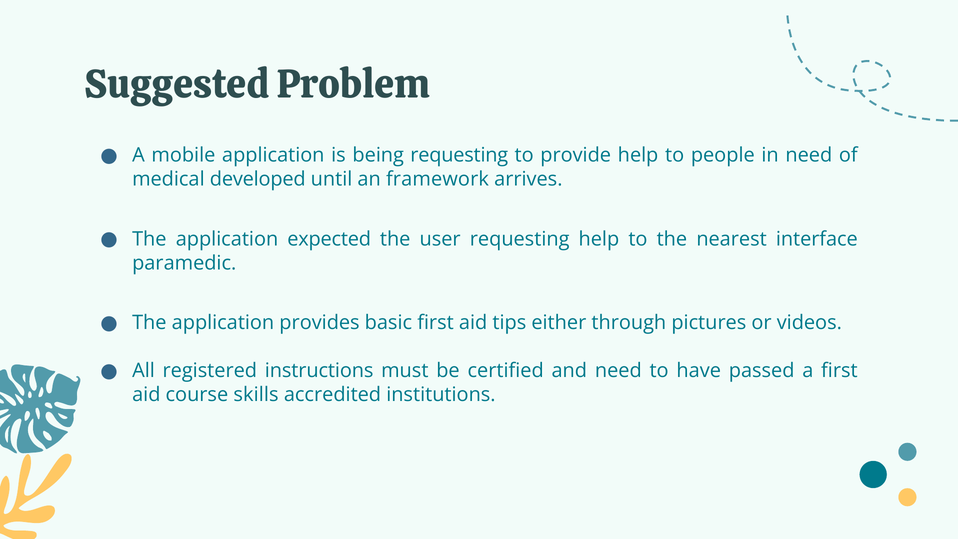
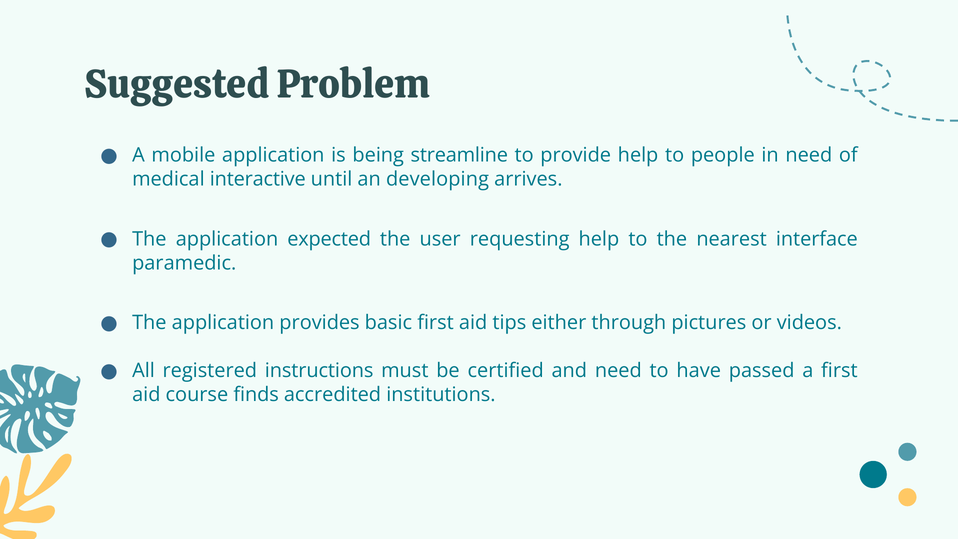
being requesting: requesting -> streamline (459, 155)
developed: developed -> interactive (258, 179)
framework: framework -> developing (437, 179)
skills: skills -> finds (256, 395)
